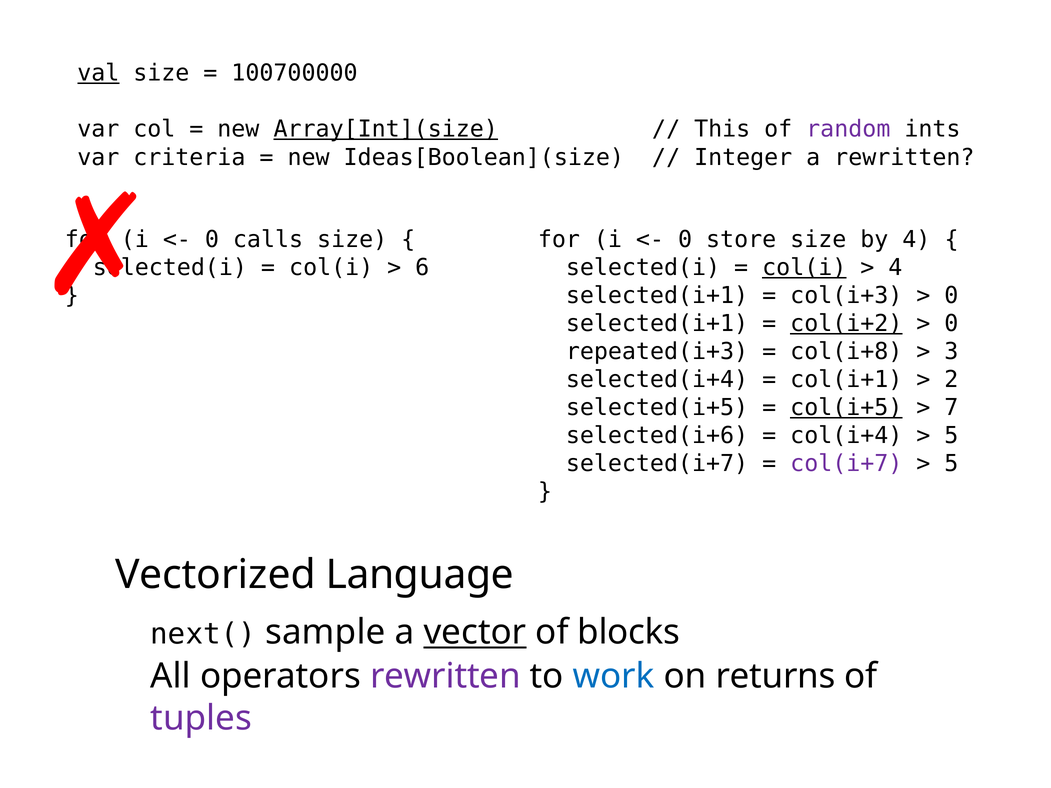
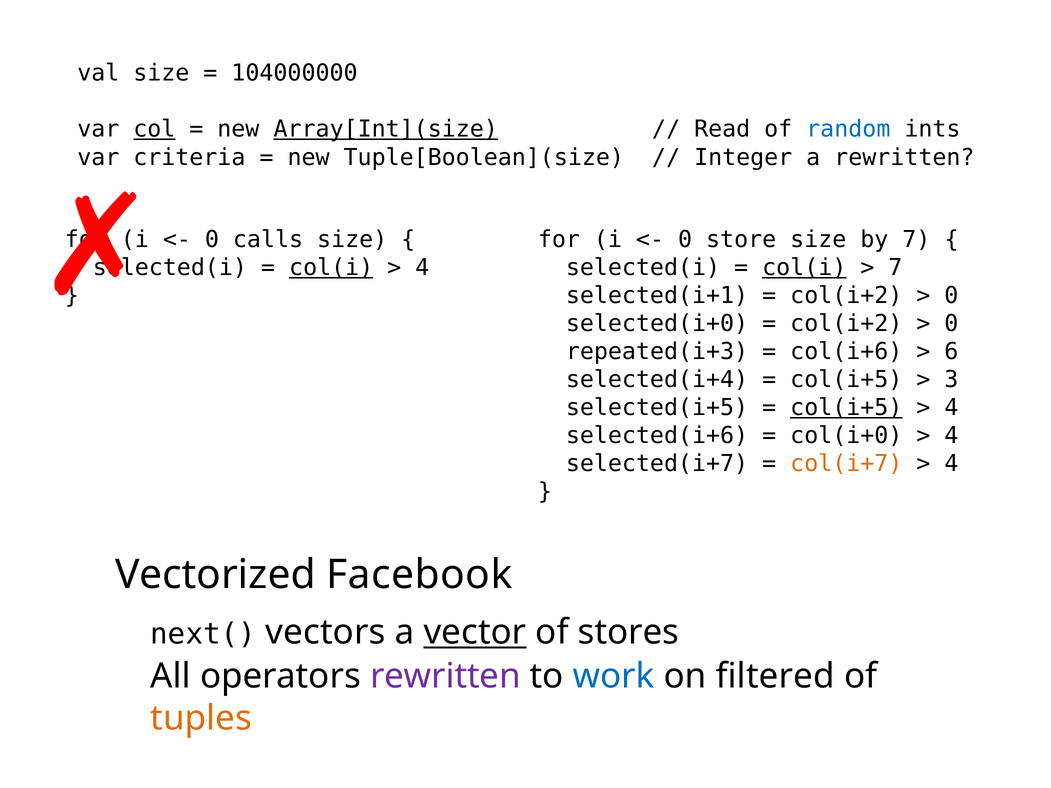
val underline: present -> none (98, 73)
100700000: 100700000 -> 104000000 (295, 73)
col underline: none -> present (154, 129)
This: This -> Read (722, 129)
random colour: purple -> blue (848, 129)
Ideas[Boolean](size: Ideas[Boolean](size -> Tuple[Boolean](size (484, 157)
by 4: 4 -> 7 (916, 240)
col(i underline: none -> present (331, 268)
6: 6 -> 4 (422, 268)
4: 4 -> 7 (895, 268)
col(i+3: col(i+3 -> col(i+2 (846, 296)
selected(i+1: selected(i+1 -> selected(i+0 (657, 324)
col(i+2 underline: present -> none (846, 324)
col(i+8: col(i+8 -> col(i+6 (846, 352)
3: 3 -> 6 (951, 352)
col(i+1: col(i+1 -> col(i+5 (846, 380)
2: 2 -> 3 (951, 380)
7: 7 -> 4 (951, 408)
col(i+4: col(i+4 -> col(i+0 (846, 436)
5: 5 -> 4 (951, 436)
col(i+7 colour: purple -> orange (846, 464)
5: 5 -> 4 (951, 464)
Language: Language -> Facebook (419, 575)
sample: sample -> vectors (325, 632)
blocks: blocks -> stores (629, 632)
returns: returns -> filtered (775, 676)
tuples colour: purple -> orange (201, 718)
